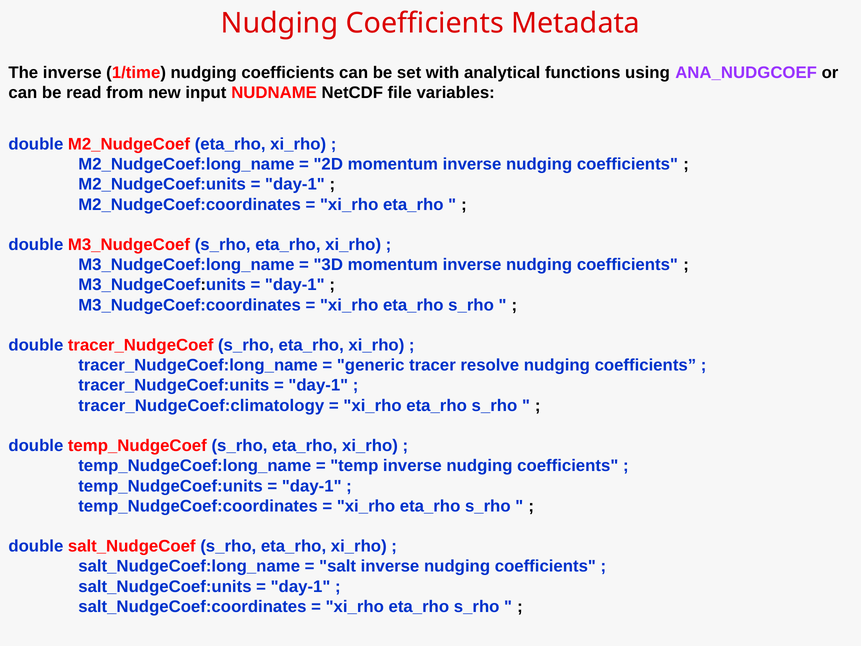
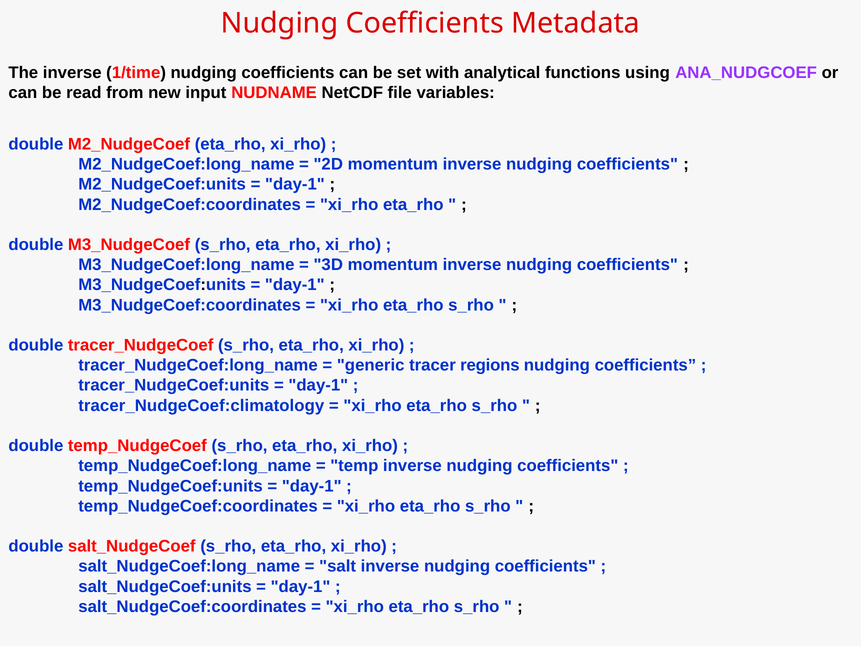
resolve: resolve -> regions (490, 365)
